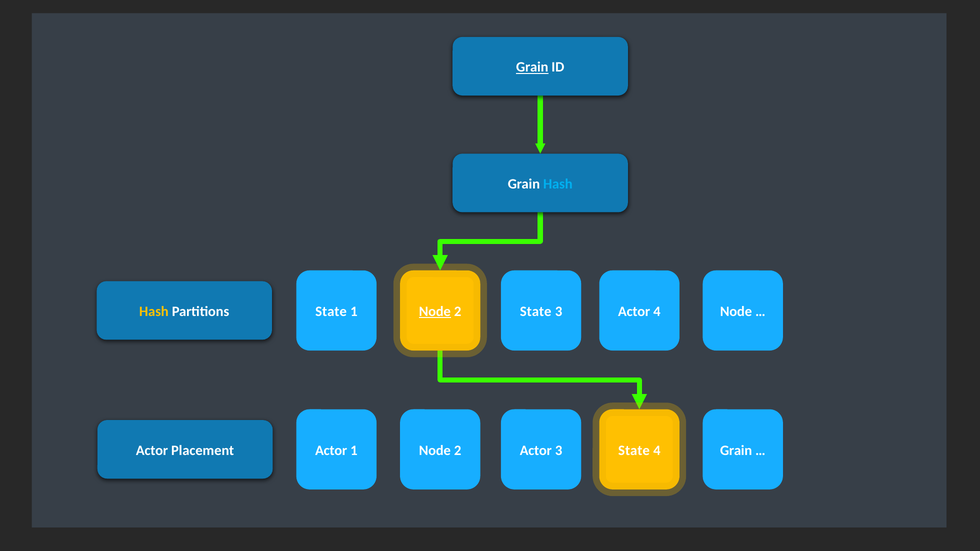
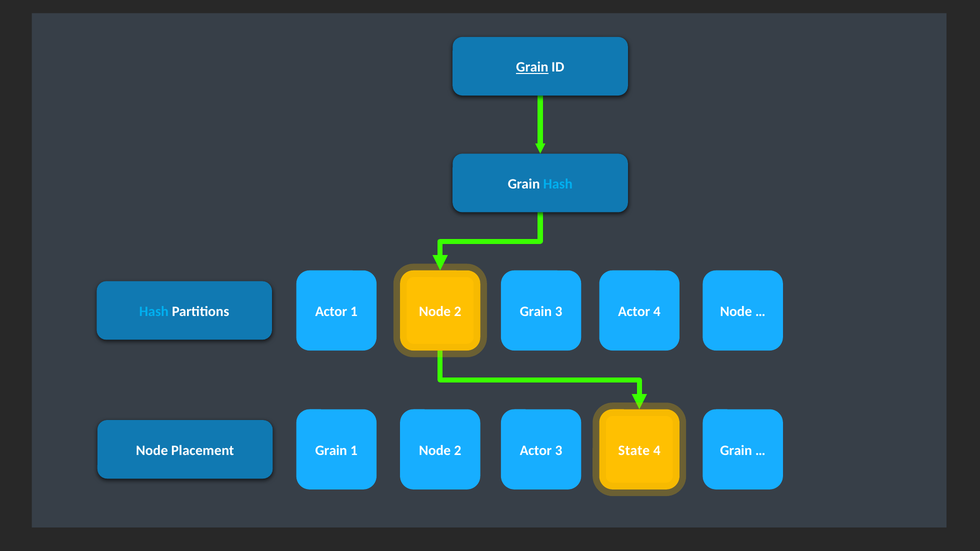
Hash colour: yellow -> light blue (154, 312)
State: State -> Actor (331, 312)
Node underline: present -> none (435, 312)
State: State -> Grain (536, 312)
Actor: Actor -> Node (152, 451)
Actor: Actor -> Grain (331, 451)
